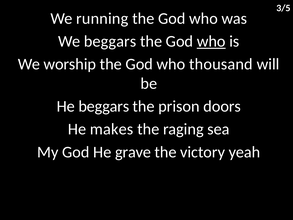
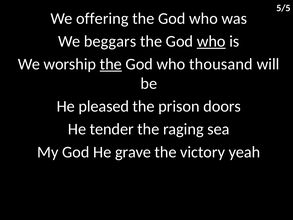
3/5: 3/5 -> 5/5 (283, 8)
running: running -> offering (102, 18)
the underline: none -> present (111, 64)
He beggars: beggars -> pleased (104, 106)
makes: makes -> tender (112, 129)
